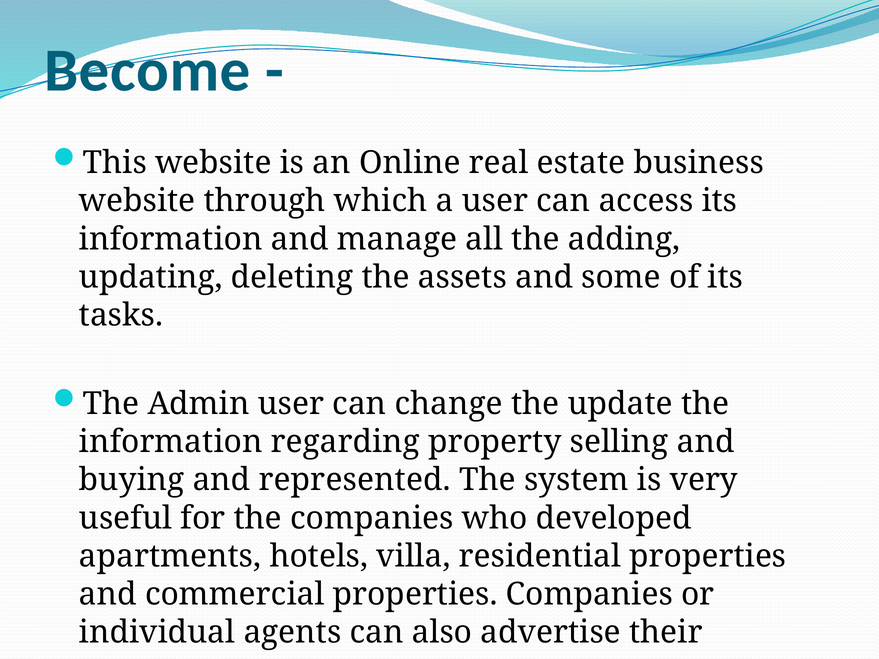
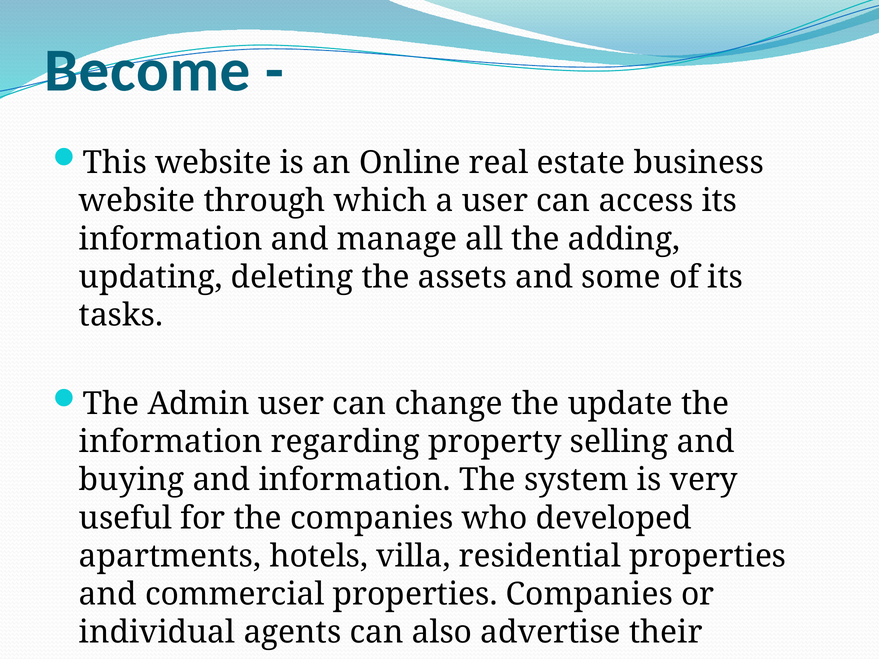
and represented: represented -> information (355, 480)
